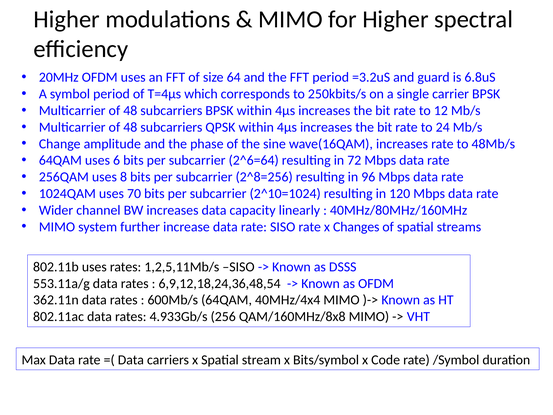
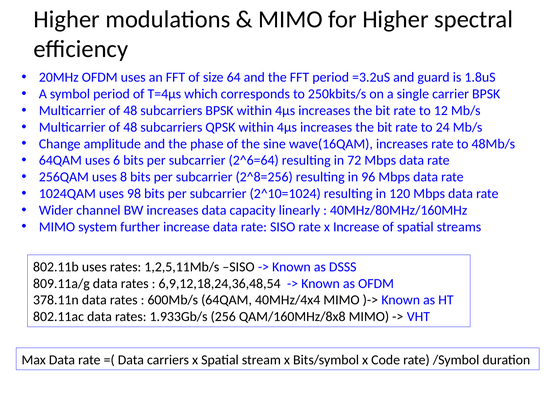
6.8uS: 6.8uS -> 1.8uS (480, 77)
70: 70 -> 98 (134, 193)
x Changes: Changes -> Increase (356, 227)
553.11a/g: 553.11a/g -> 809.11a/g (61, 283)
362.11n: 362.11n -> 378.11n (56, 300)
4.933Gb/s: 4.933Gb/s -> 1.933Gb/s (179, 316)
